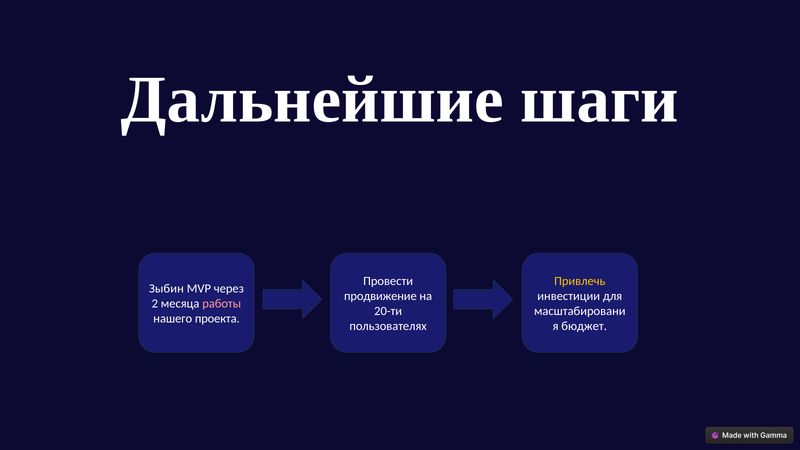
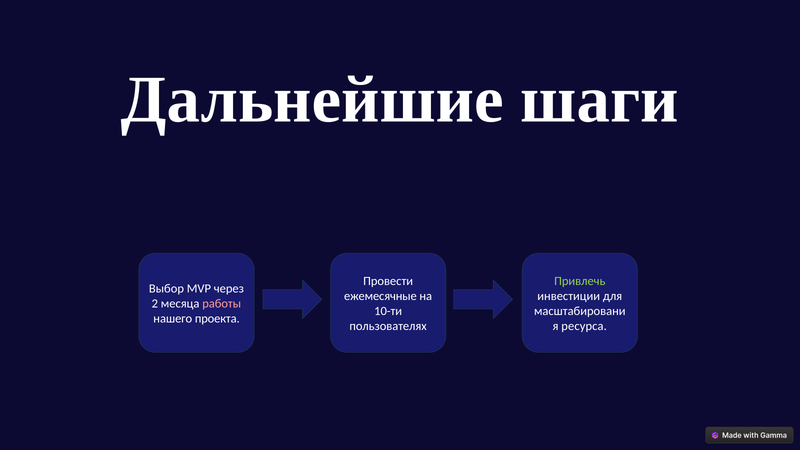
Привлечь colour: yellow -> light green (580, 281)
Зыбин: Зыбин -> Выбор (166, 289)
продвижение: продвижение -> ежемесячные (380, 296)
20-ти: 20-ти -> 10-ти (388, 311)
бюджет: бюджет -> ресурса (584, 326)
